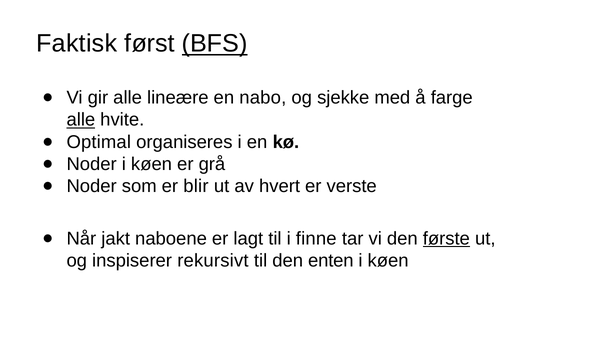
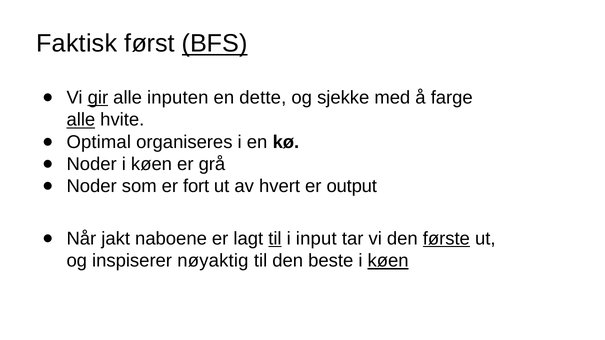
gir underline: none -> present (98, 98)
lineære: lineære -> inputen (178, 98)
nabo: nabo -> dette (263, 98)
blir: blir -> fort (196, 187)
verste: verste -> output (352, 187)
til underline: none -> present (275, 239)
finne: finne -> input (316, 239)
rekursivt: rekursivt -> nøyaktig (213, 261)
enten: enten -> beste (331, 261)
køen underline: none -> present (388, 261)
